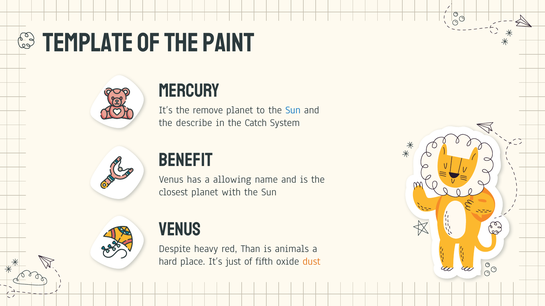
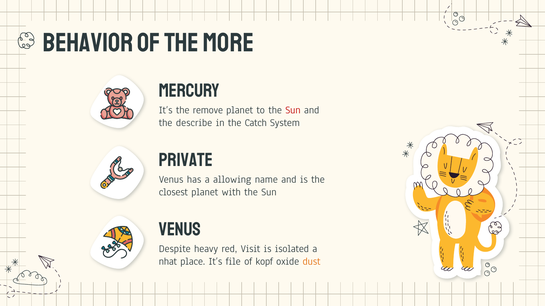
TEMPLATE: TEMPLATE -> BEHAVIOR (88, 43)
PAINT: PAINT -> MORE (228, 43)
Sun colour: blue -> red (293, 110)
BENEFIT: BENEFIT -> PRIVATE (186, 160)
Than: Than -> Visit (250, 249)
animals: animals -> isolated (292, 249)
hard: hard -> nhat (168, 262)
just: just -> file (233, 262)
fifth: fifth -> kopf (264, 262)
